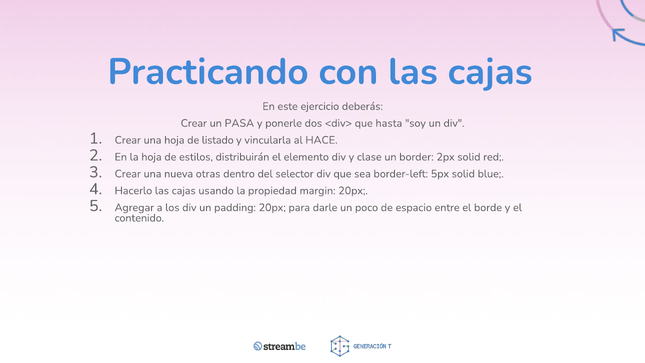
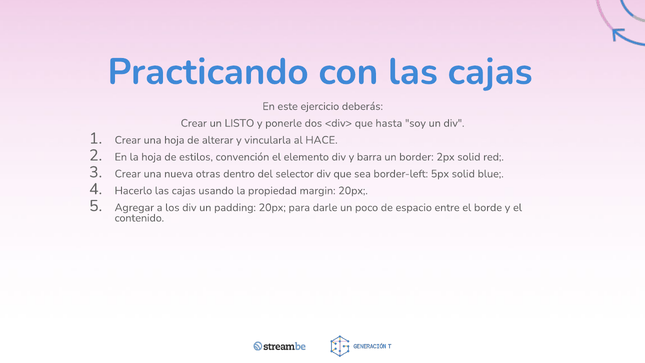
PASA: PASA -> LISTO (239, 123)
listado: listado -> alterar (218, 140)
distribuirán: distribuirán -> convención (242, 157)
clase: clase -> barra (369, 157)
